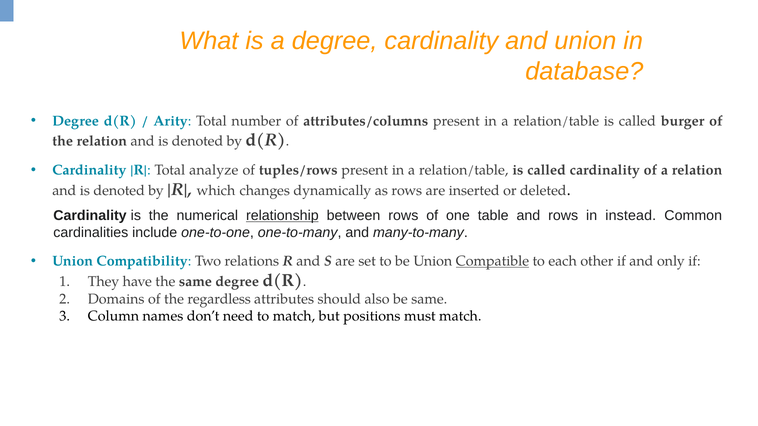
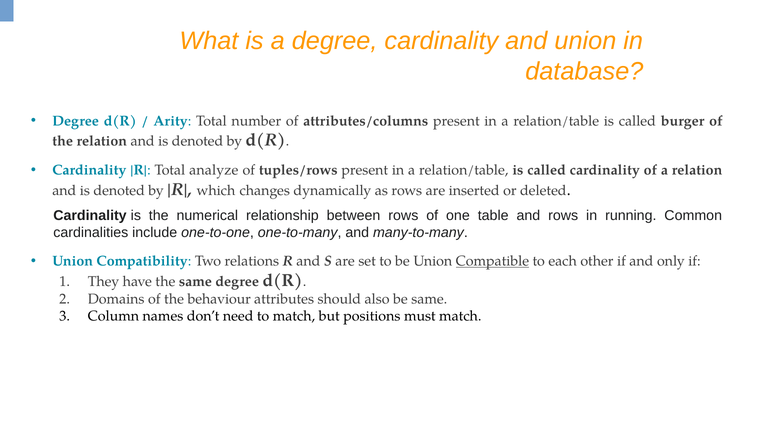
relationship underline: present -> none (282, 216)
instead: instead -> running (631, 216)
regardless: regardless -> behaviour (219, 299)
